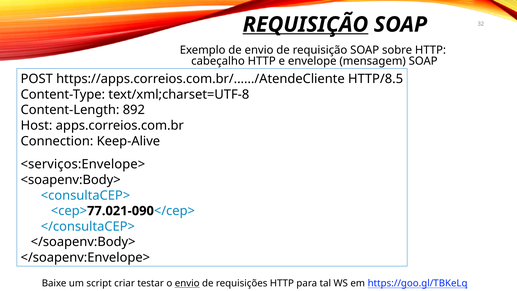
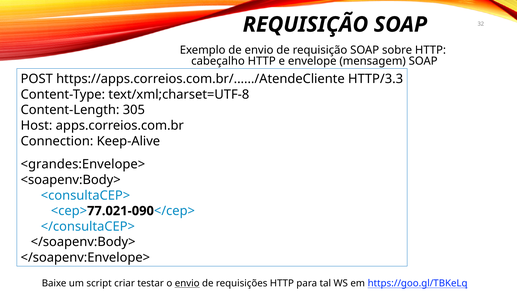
REQUISIÇÃO underline: present -> none (305, 25)
HTTP/8.5: HTTP/8.5 -> HTTP/3.3 (376, 79)
892: 892 -> 305 (134, 110)
<serviços:Envelope>: <serviços:Envelope> -> <grandes:Envelope> (83, 164)
